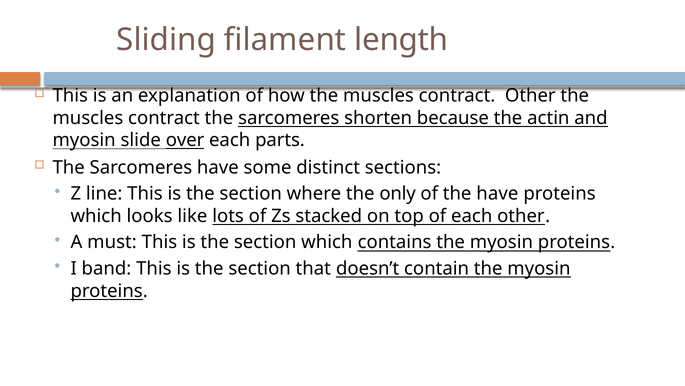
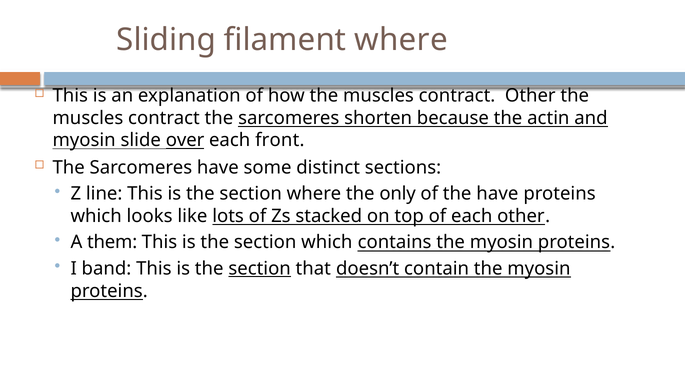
filament length: length -> where (401, 40)
parts: parts -> front (280, 140)
must: must -> them (112, 242)
section underline: none -> present (260, 268)
